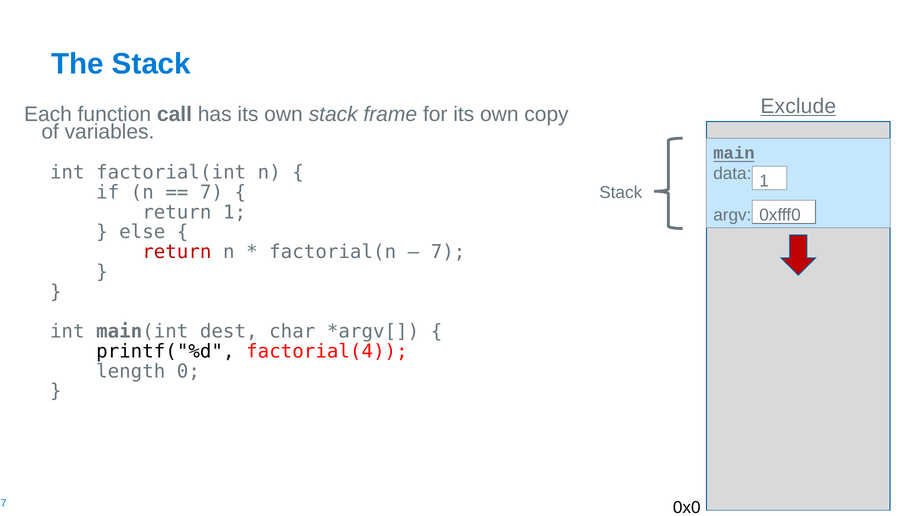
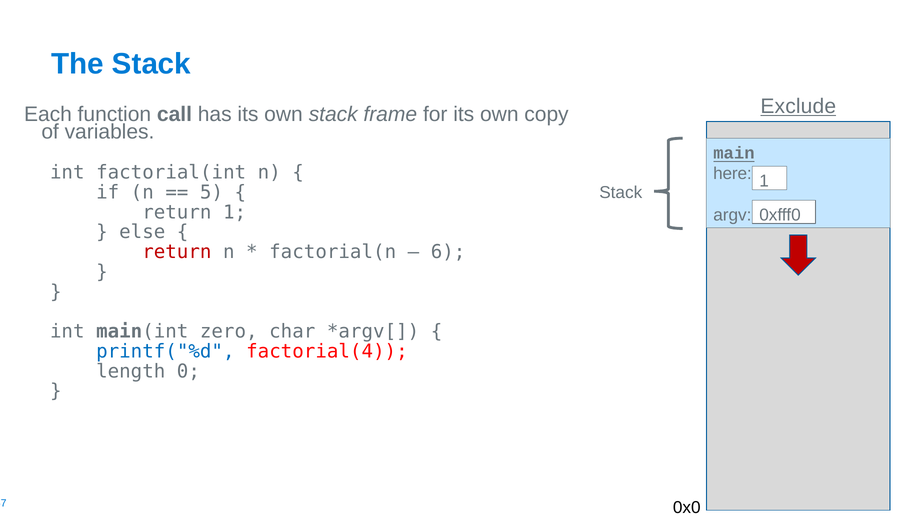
data: data -> here (732, 174)
7: 7 -> 5 (211, 192)
7: 7 -> 6 (448, 252)
dest: dest -> zero (229, 332)
printf("%d colour: black -> blue (165, 352)
